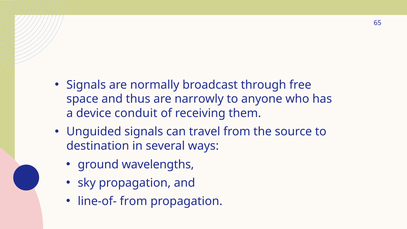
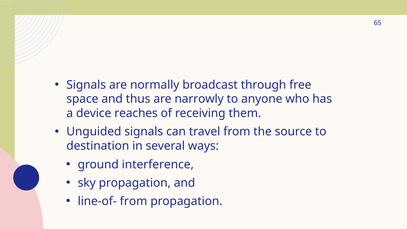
conduit: conduit -> reaches (136, 113)
wavelengths: wavelengths -> interference (158, 164)
